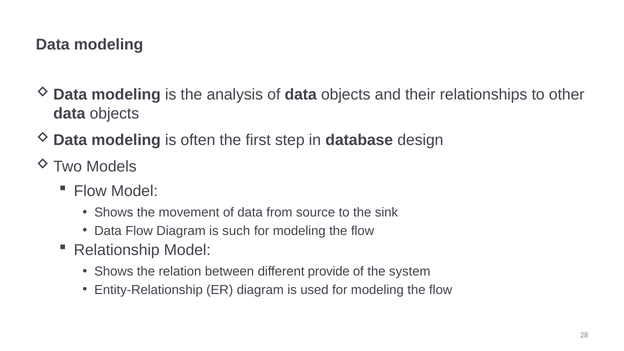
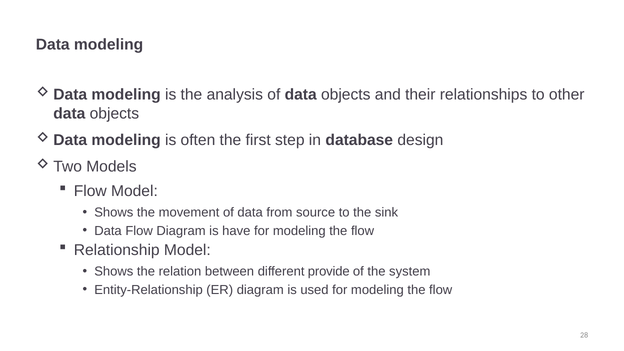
such: such -> have (236, 231)
